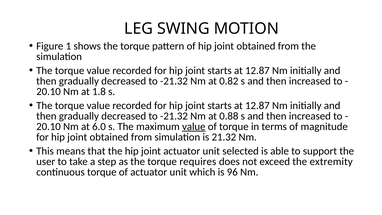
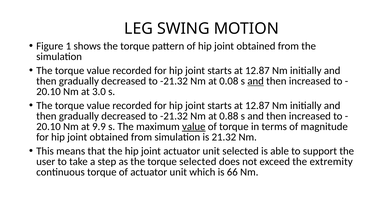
0.82: 0.82 -> 0.08 (229, 81)
and underline: none -> present (256, 81)
1.8: 1.8 -> 3.0 (99, 92)
6.0: 6.0 -> 9.9 (99, 126)
torque requires: requires -> selected (198, 161)
96: 96 -> 66 (232, 172)
